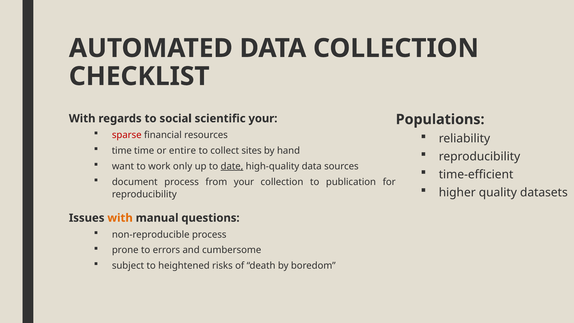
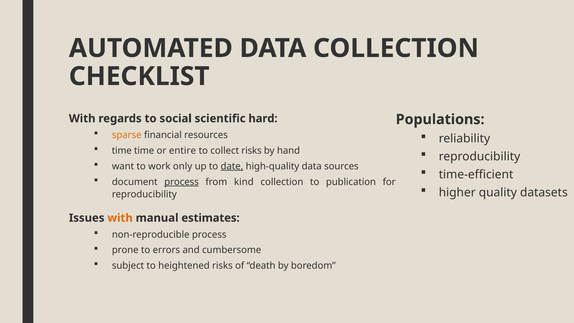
scientific your: your -> hard (263, 118)
sparse colour: red -> orange (127, 135)
collect sites: sites -> risks (252, 151)
process underline: none -> present (182, 182)
from your: your -> kind (244, 182)
questions: questions -> estimates (210, 218)
